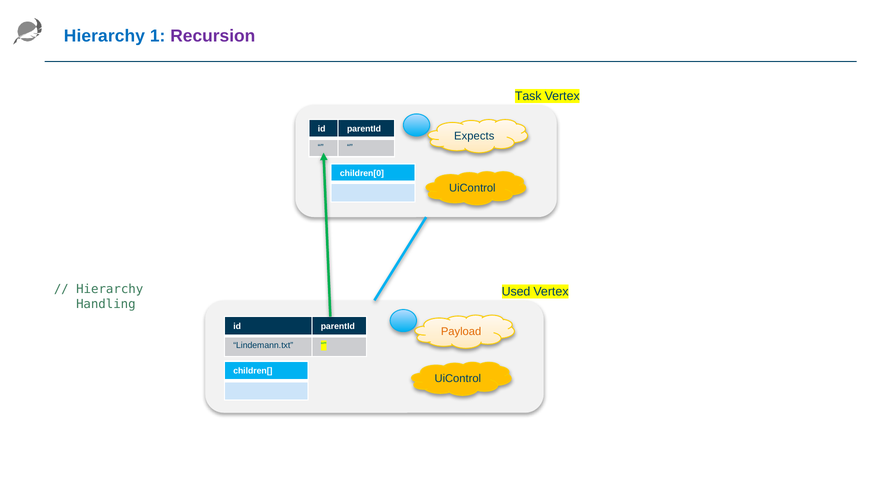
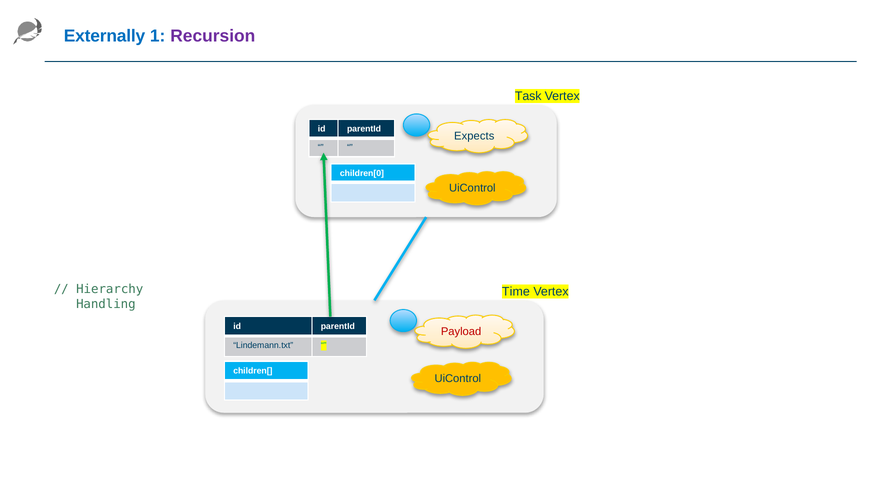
Hierarchy: Hierarchy -> Externally (105, 36)
Used: Used -> Time (516, 292)
Payload colour: orange -> red (461, 332)
